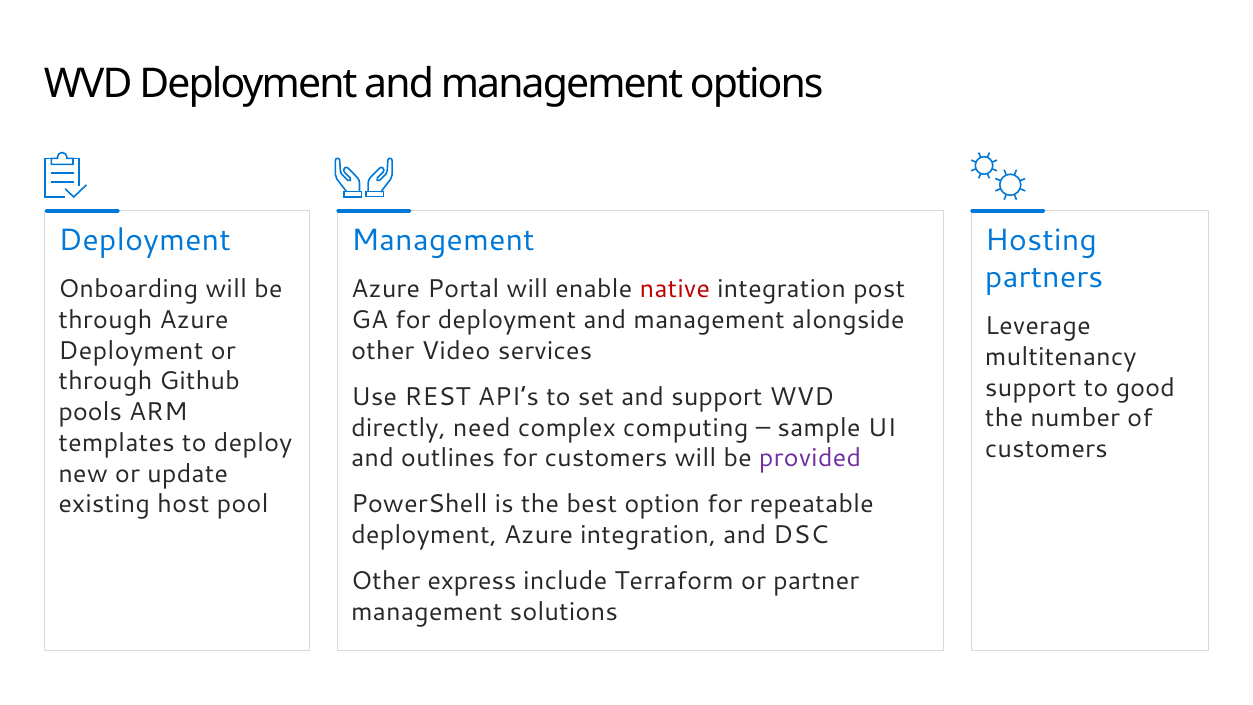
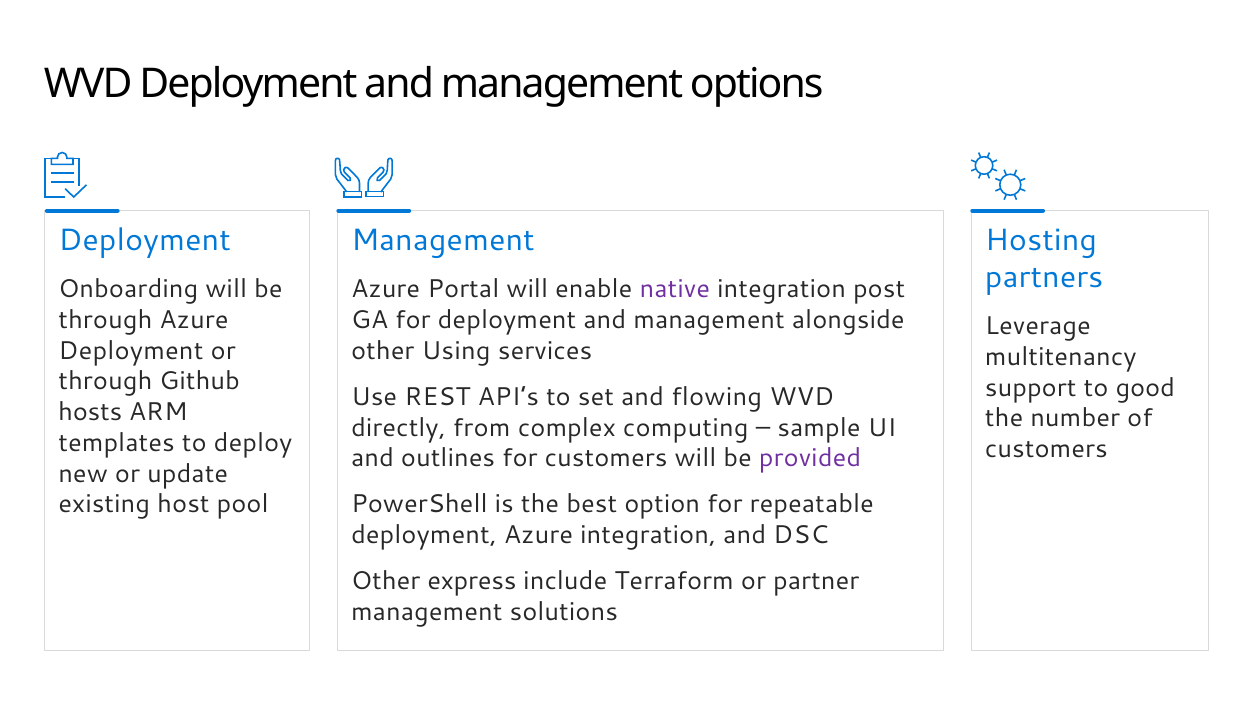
native colour: red -> purple (675, 289)
Video: Video -> Using (456, 351)
and support: support -> flowing (717, 397)
pools: pools -> hosts (90, 412)
need: need -> from (482, 427)
